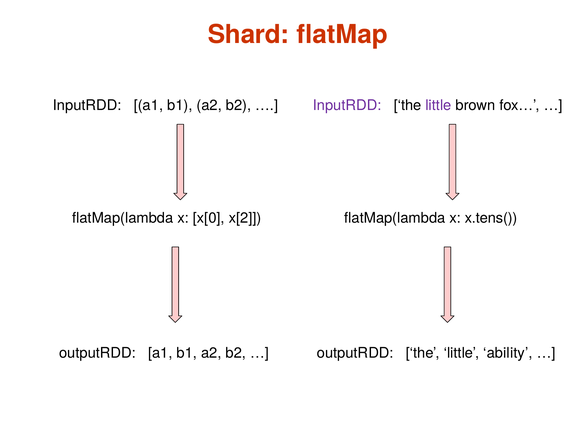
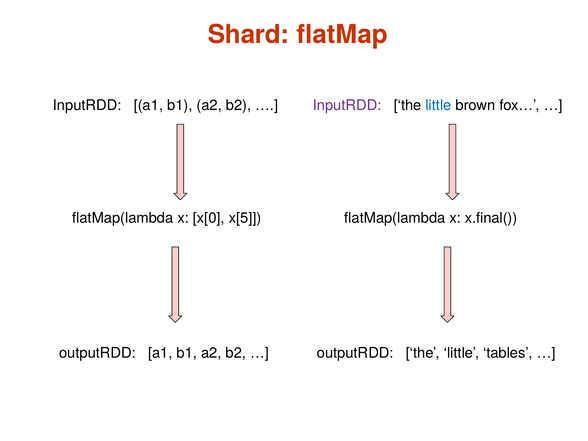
little colour: purple -> blue (438, 105)
x[2: x[2 -> x[5 (245, 218)
x.tens(: x.tens( -> x.final( (491, 218)
ability: ability -> tables (508, 353)
